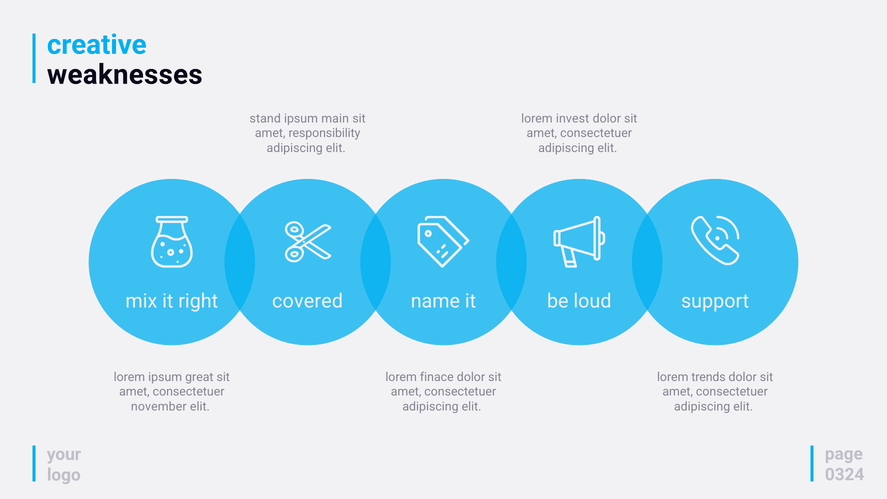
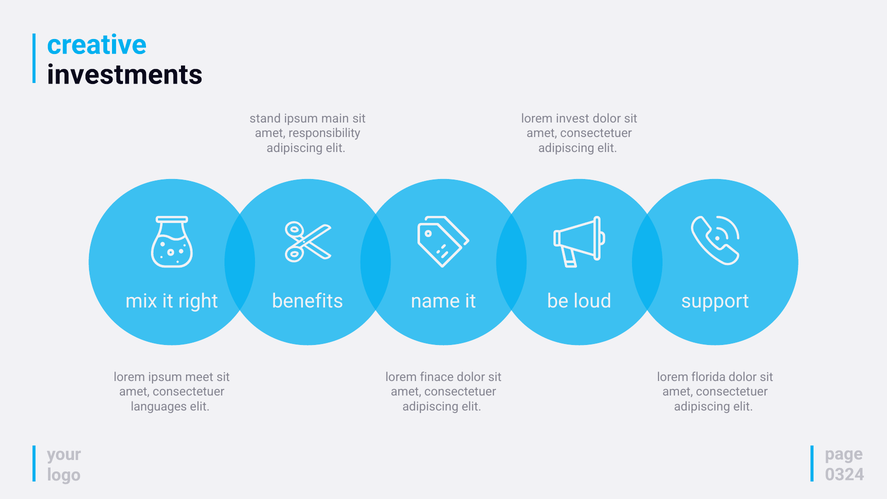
weaknesses: weaknesses -> investments (125, 75)
covered: covered -> benefits (308, 301)
great: great -> meet (199, 377)
trends: trends -> florida (709, 377)
november: november -> languages (159, 407)
